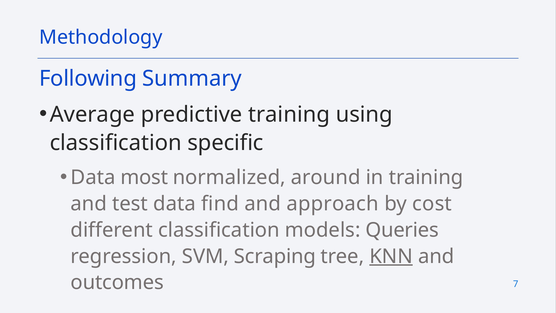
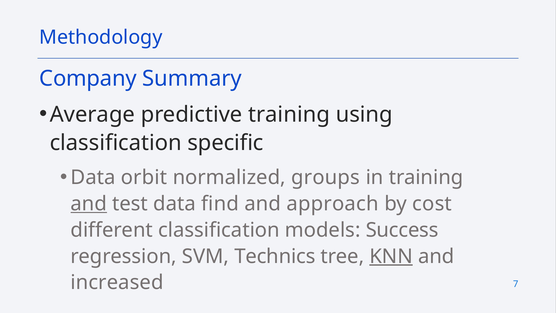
Following: Following -> Company (88, 79)
most: most -> orbit (144, 177)
around: around -> groups (326, 177)
and underline: none -> present (89, 204)
Queries: Queries -> Success (402, 230)
Scraping: Scraping -> Technics (275, 256)
outcomes: outcomes -> increased (117, 282)
